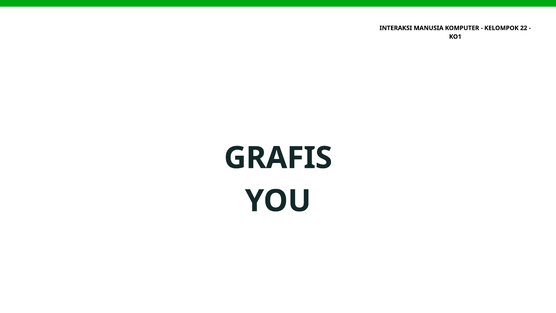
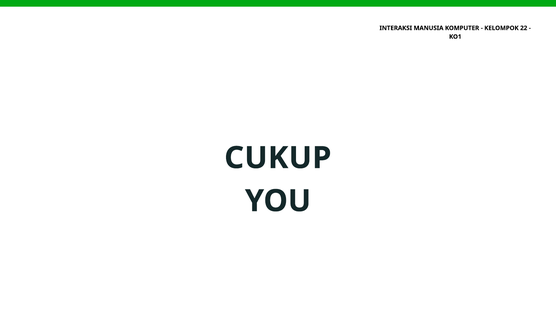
GRAFIS: GRAFIS -> CUKUP (278, 158)
